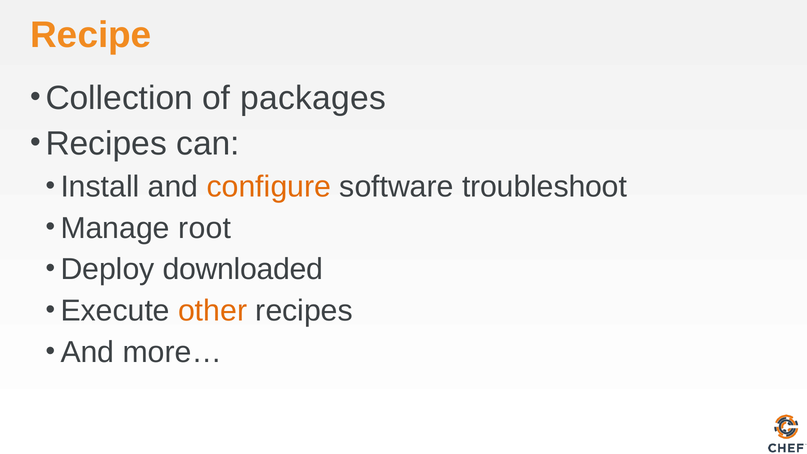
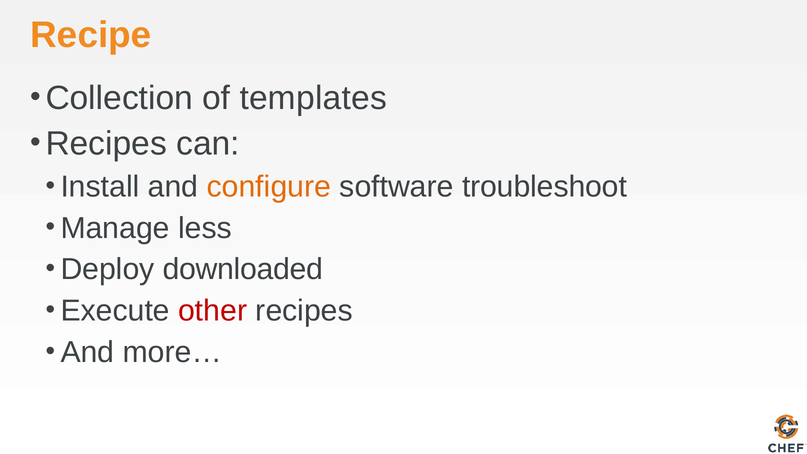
packages: packages -> templates (313, 98)
root: root -> less (205, 228)
other colour: orange -> red (213, 311)
